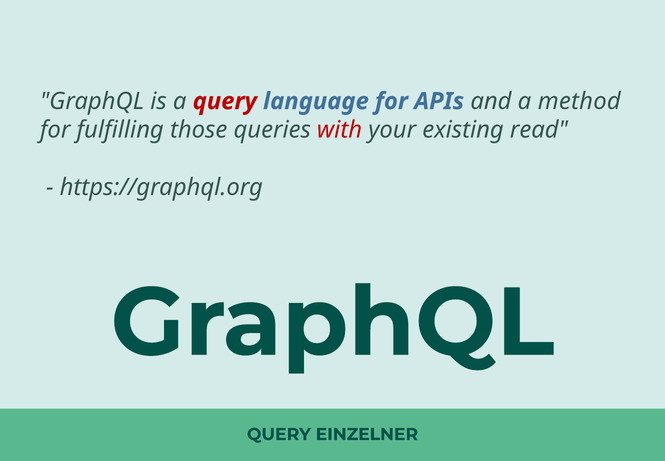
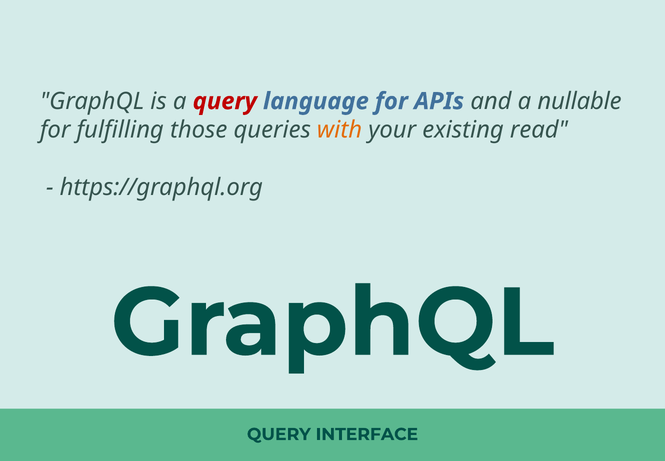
method: method -> nullable (579, 101)
with colour: red -> orange (340, 130)
EINZELNER: EINZELNER -> INTERFACE (367, 434)
